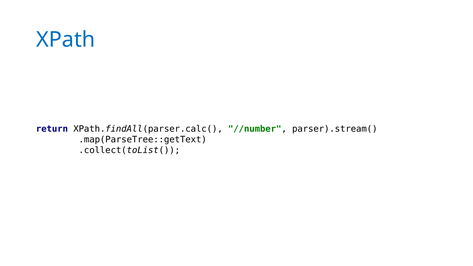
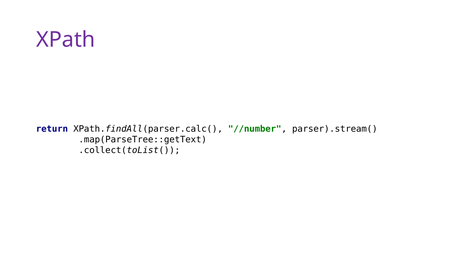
XPath colour: blue -> purple (66, 40)
